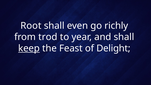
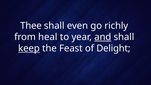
Root: Root -> Thee (31, 26)
trod: trod -> heal (48, 37)
and underline: none -> present (103, 37)
